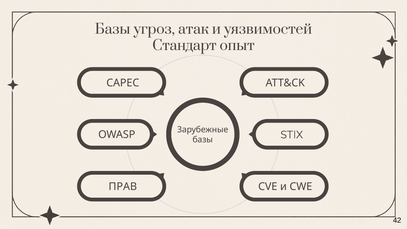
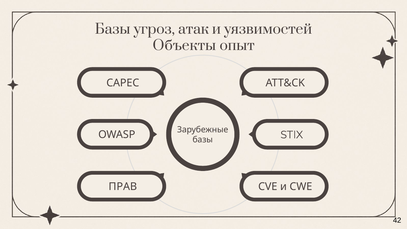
Стандарт: Стандарт -> Объекты (184, 46)
